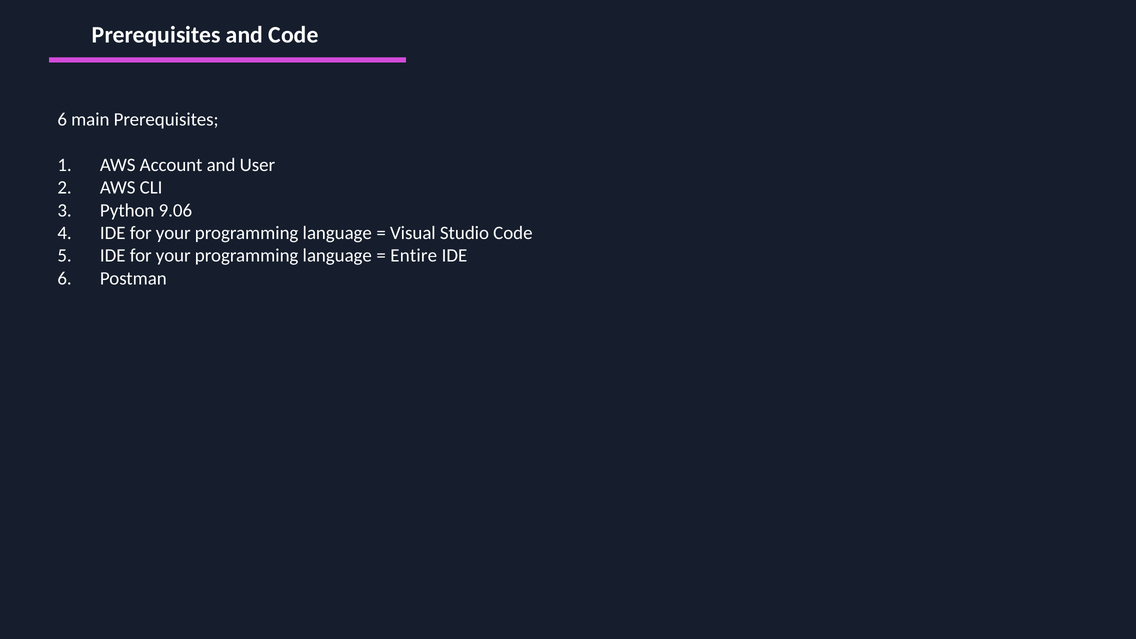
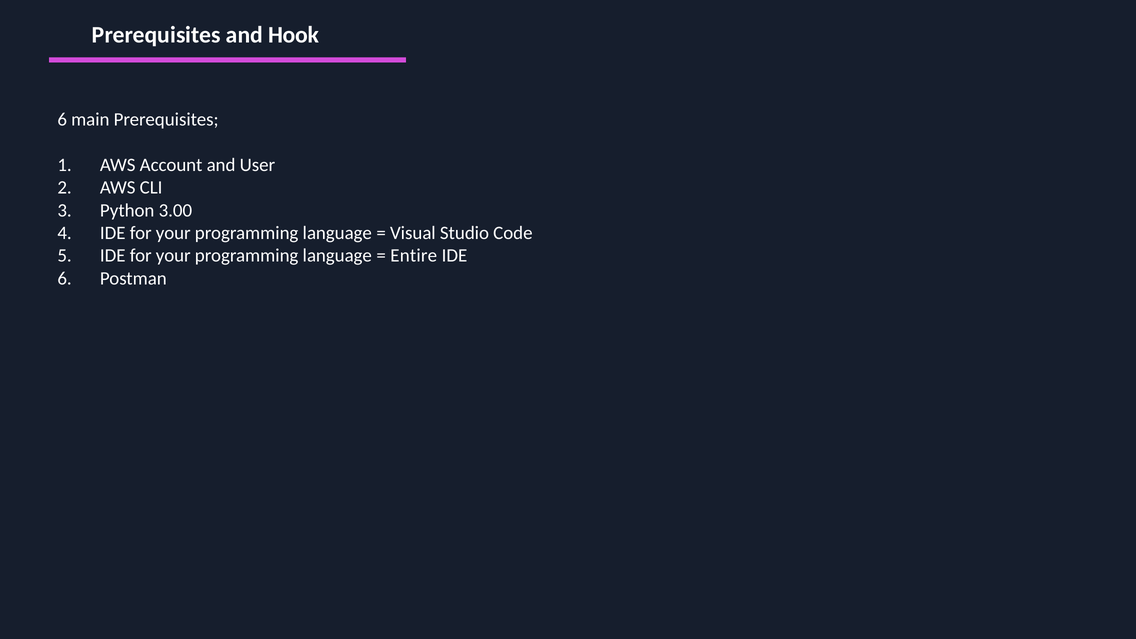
and Code: Code -> Hook (294, 35)
9.06: 9.06 -> 3.00 (175, 210)
